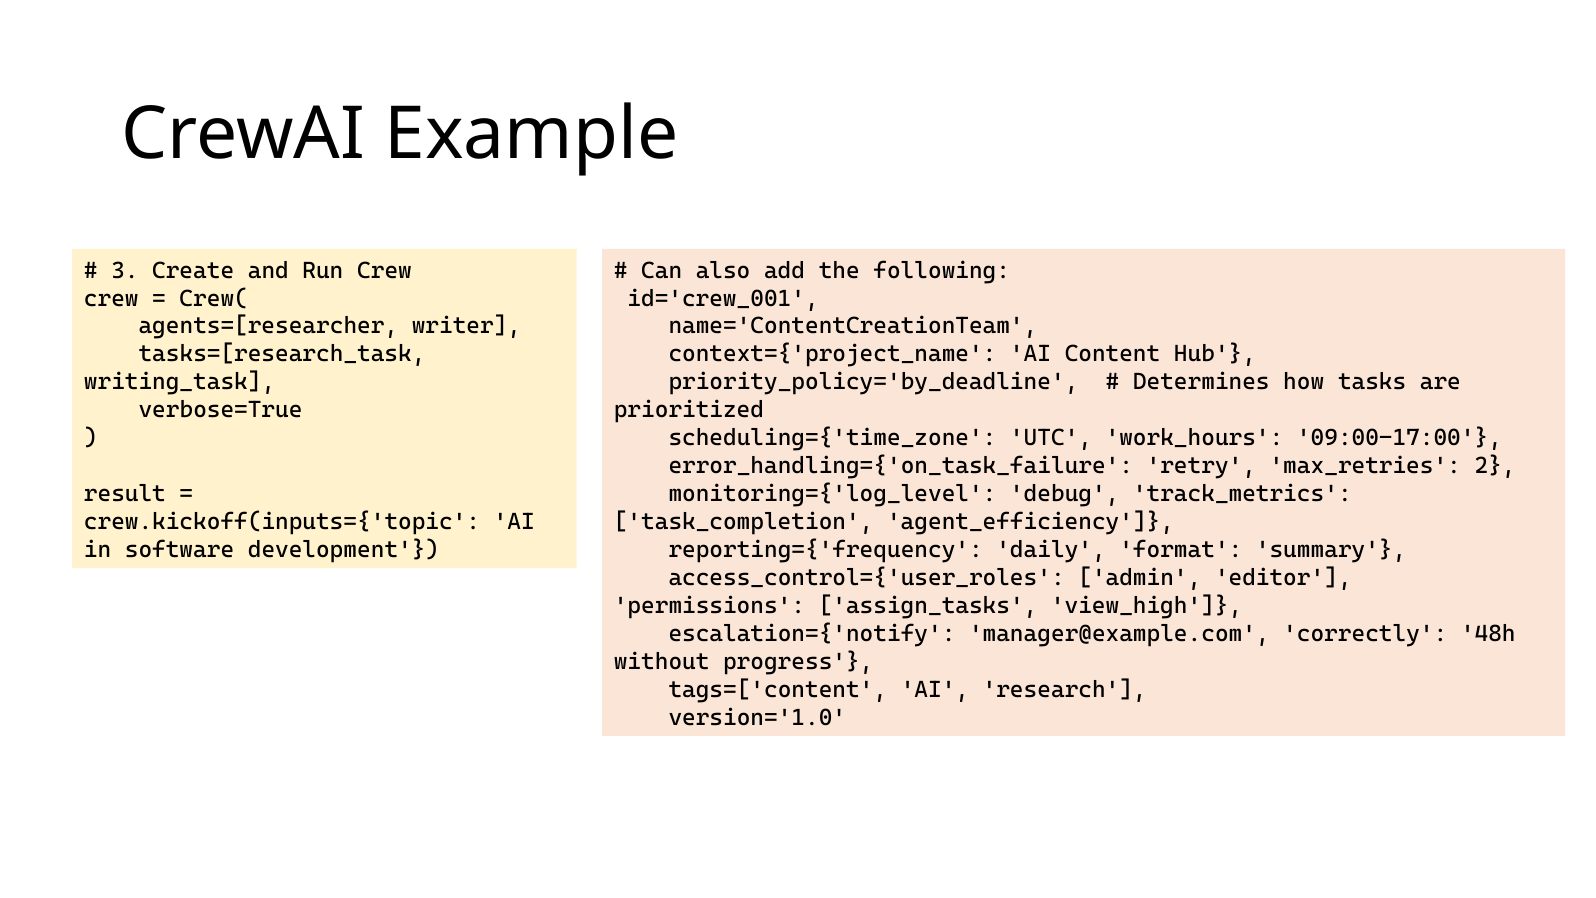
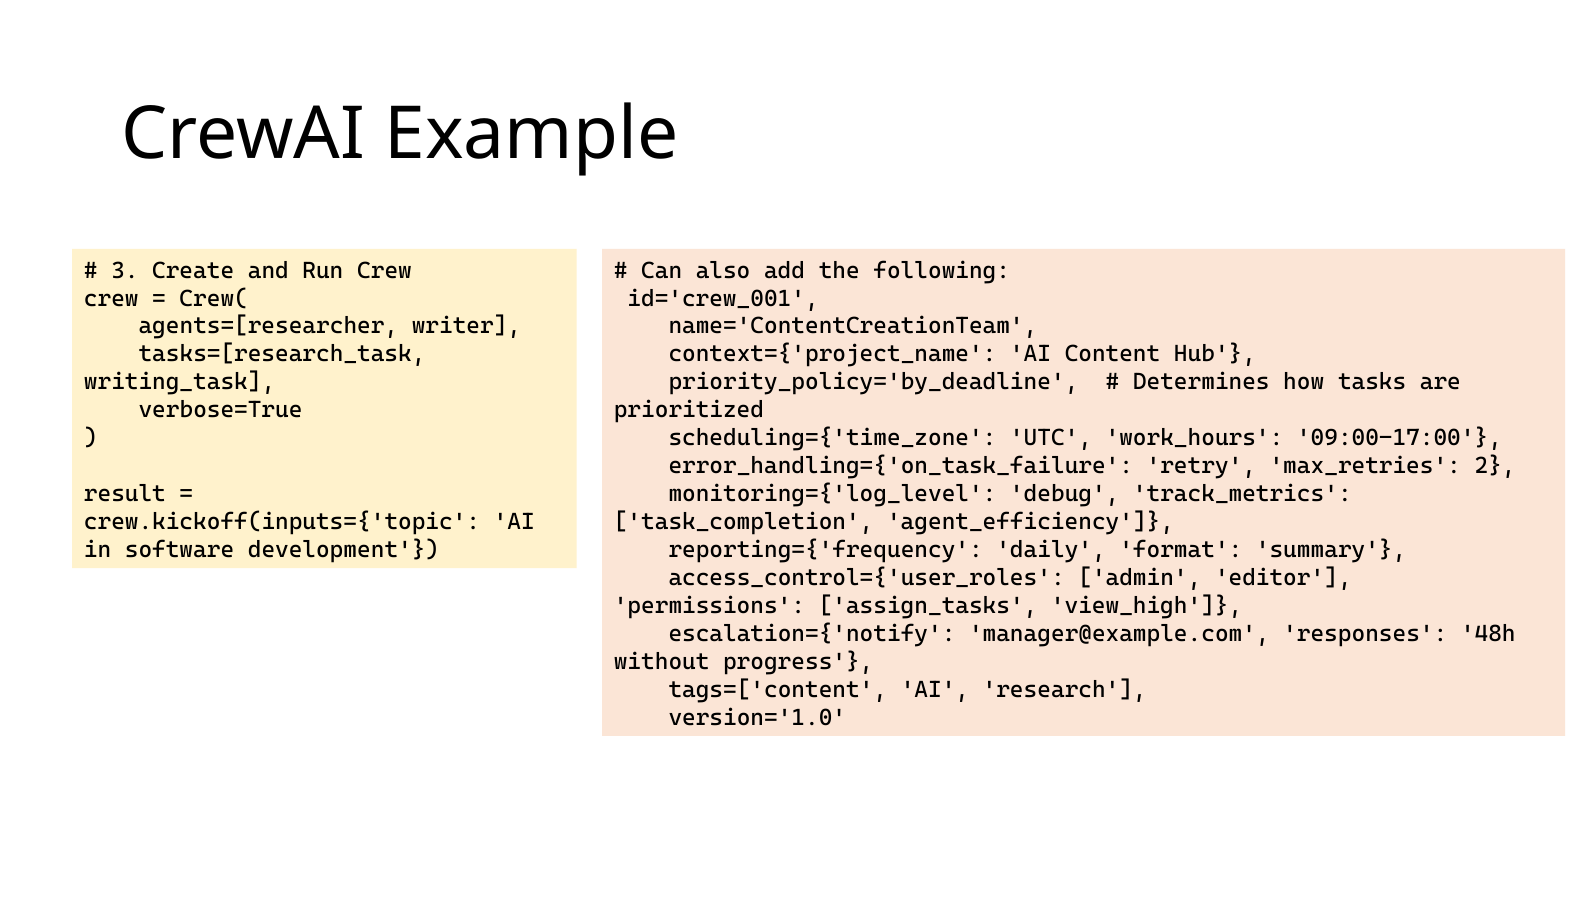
correctly: correctly -> responses (1365, 634)
